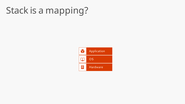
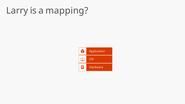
Stack: Stack -> Larry (17, 11)
